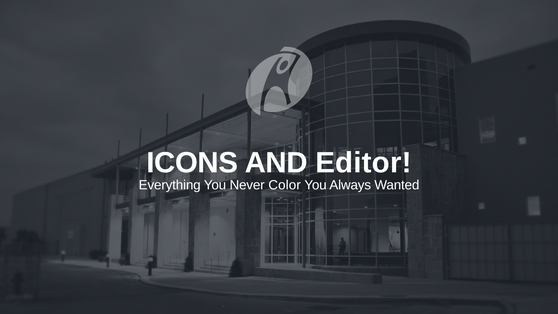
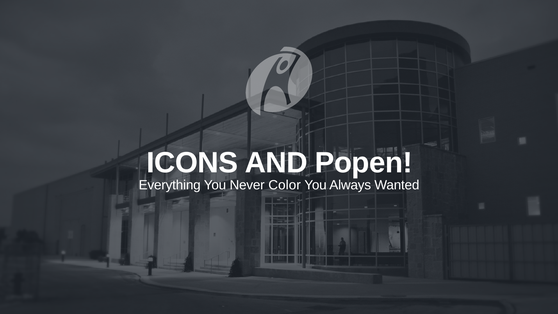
Editor: Editor -> Popen (364, 163)
